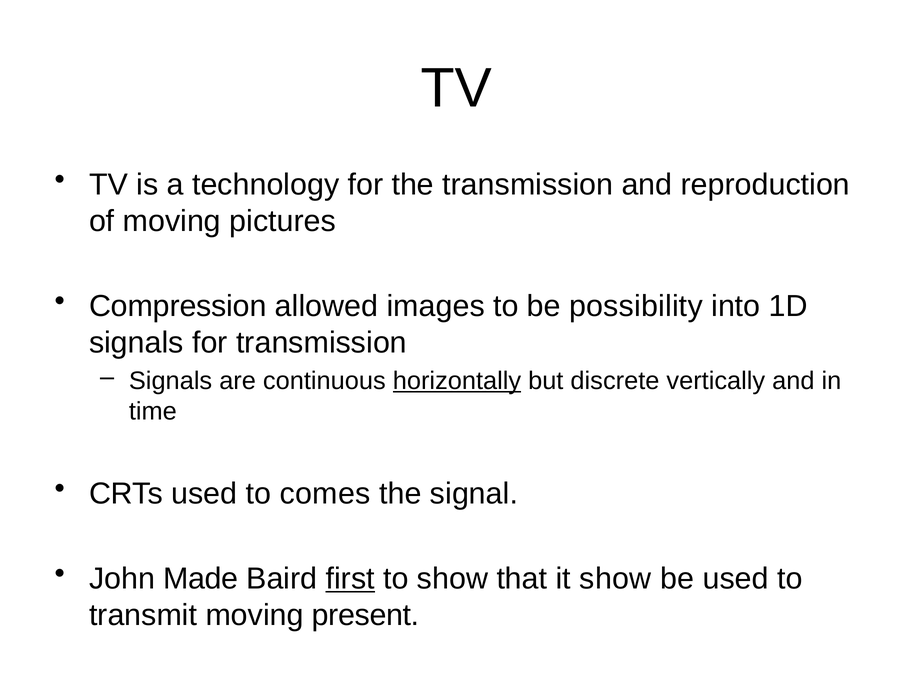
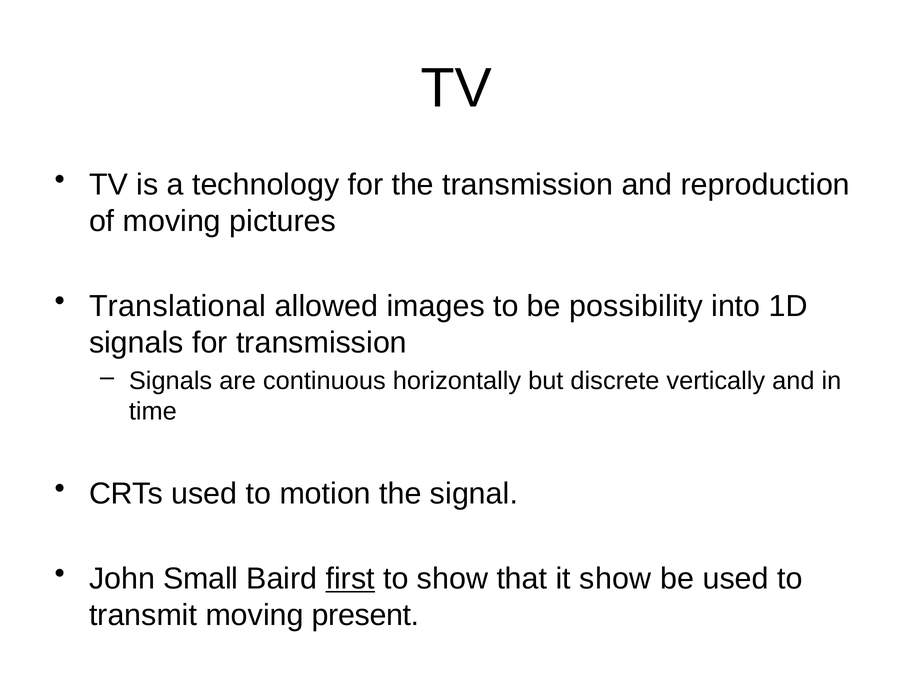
Compression: Compression -> Translational (178, 306)
horizontally underline: present -> none (457, 381)
comes: comes -> motion (325, 494)
Made: Made -> Small (201, 579)
